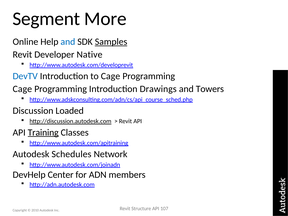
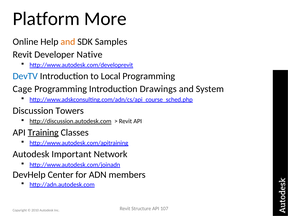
Segment: Segment -> Platform (46, 19)
and colour: blue -> orange (68, 42)
Samples underline: present -> none (111, 42)
to Cage: Cage -> Local (111, 76)
Towers: Towers -> System (210, 89)
Loaded: Loaded -> Towers (70, 111)
Schedules: Schedules -> Important (71, 154)
